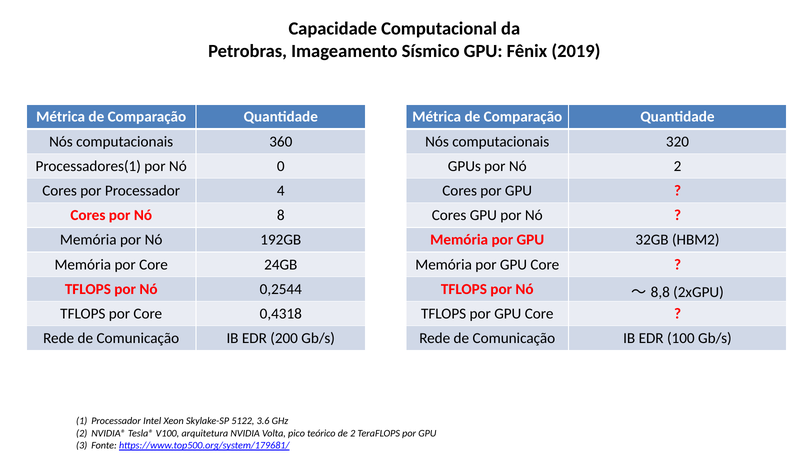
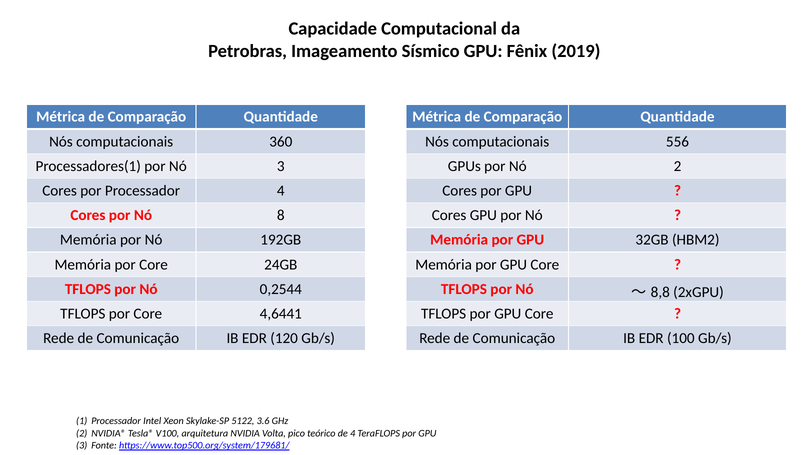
320: 320 -> 556 (677, 142)
Nó 0: 0 -> 3 (281, 166)
0,4318: 0,4318 -> 4,6441 (281, 314)
200: 200 -> 120 (284, 338)
de 2: 2 -> 4 (353, 433)
